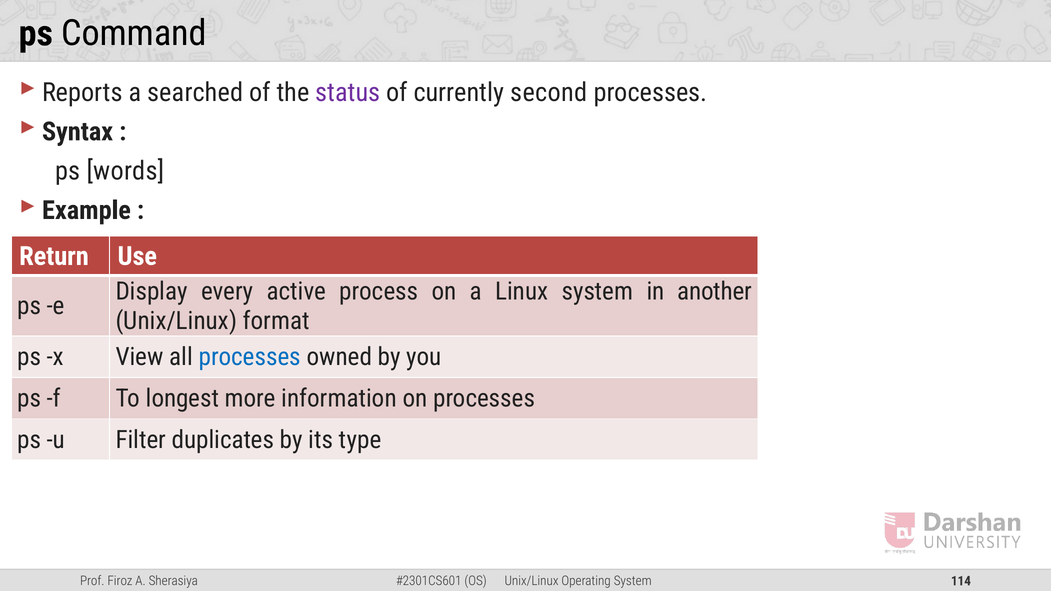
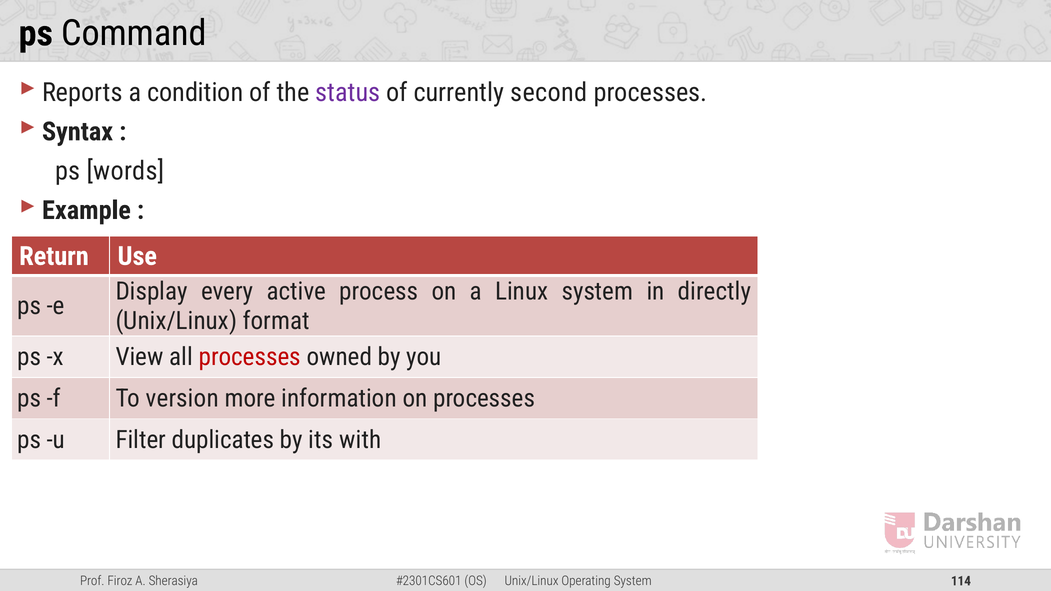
searched: searched -> condition (195, 92)
another: another -> directly (714, 291)
processes colour: blue -> red (250, 357)
longest: longest -> version (182, 399)
type: type -> with (360, 440)
